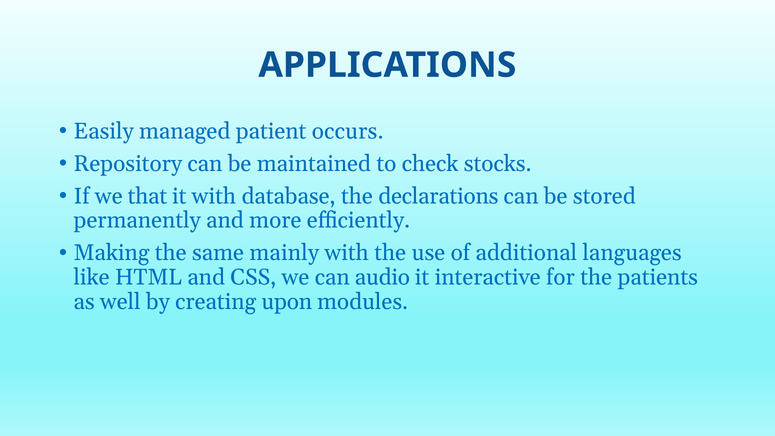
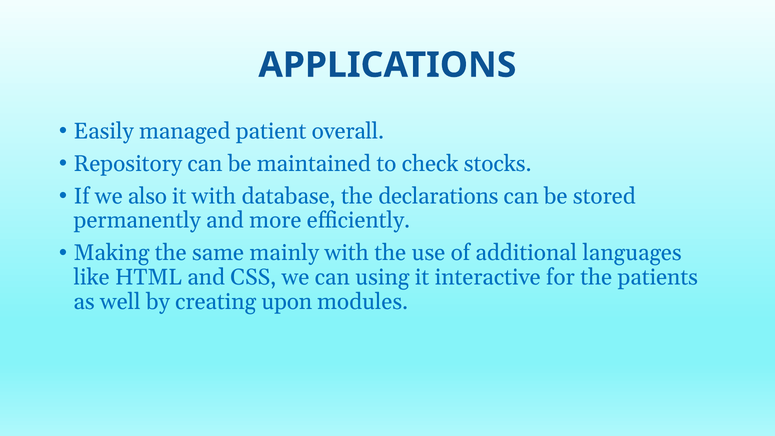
occurs: occurs -> overall (348, 131)
that: that -> also (147, 196)
audio: audio -> using (382, 277)
